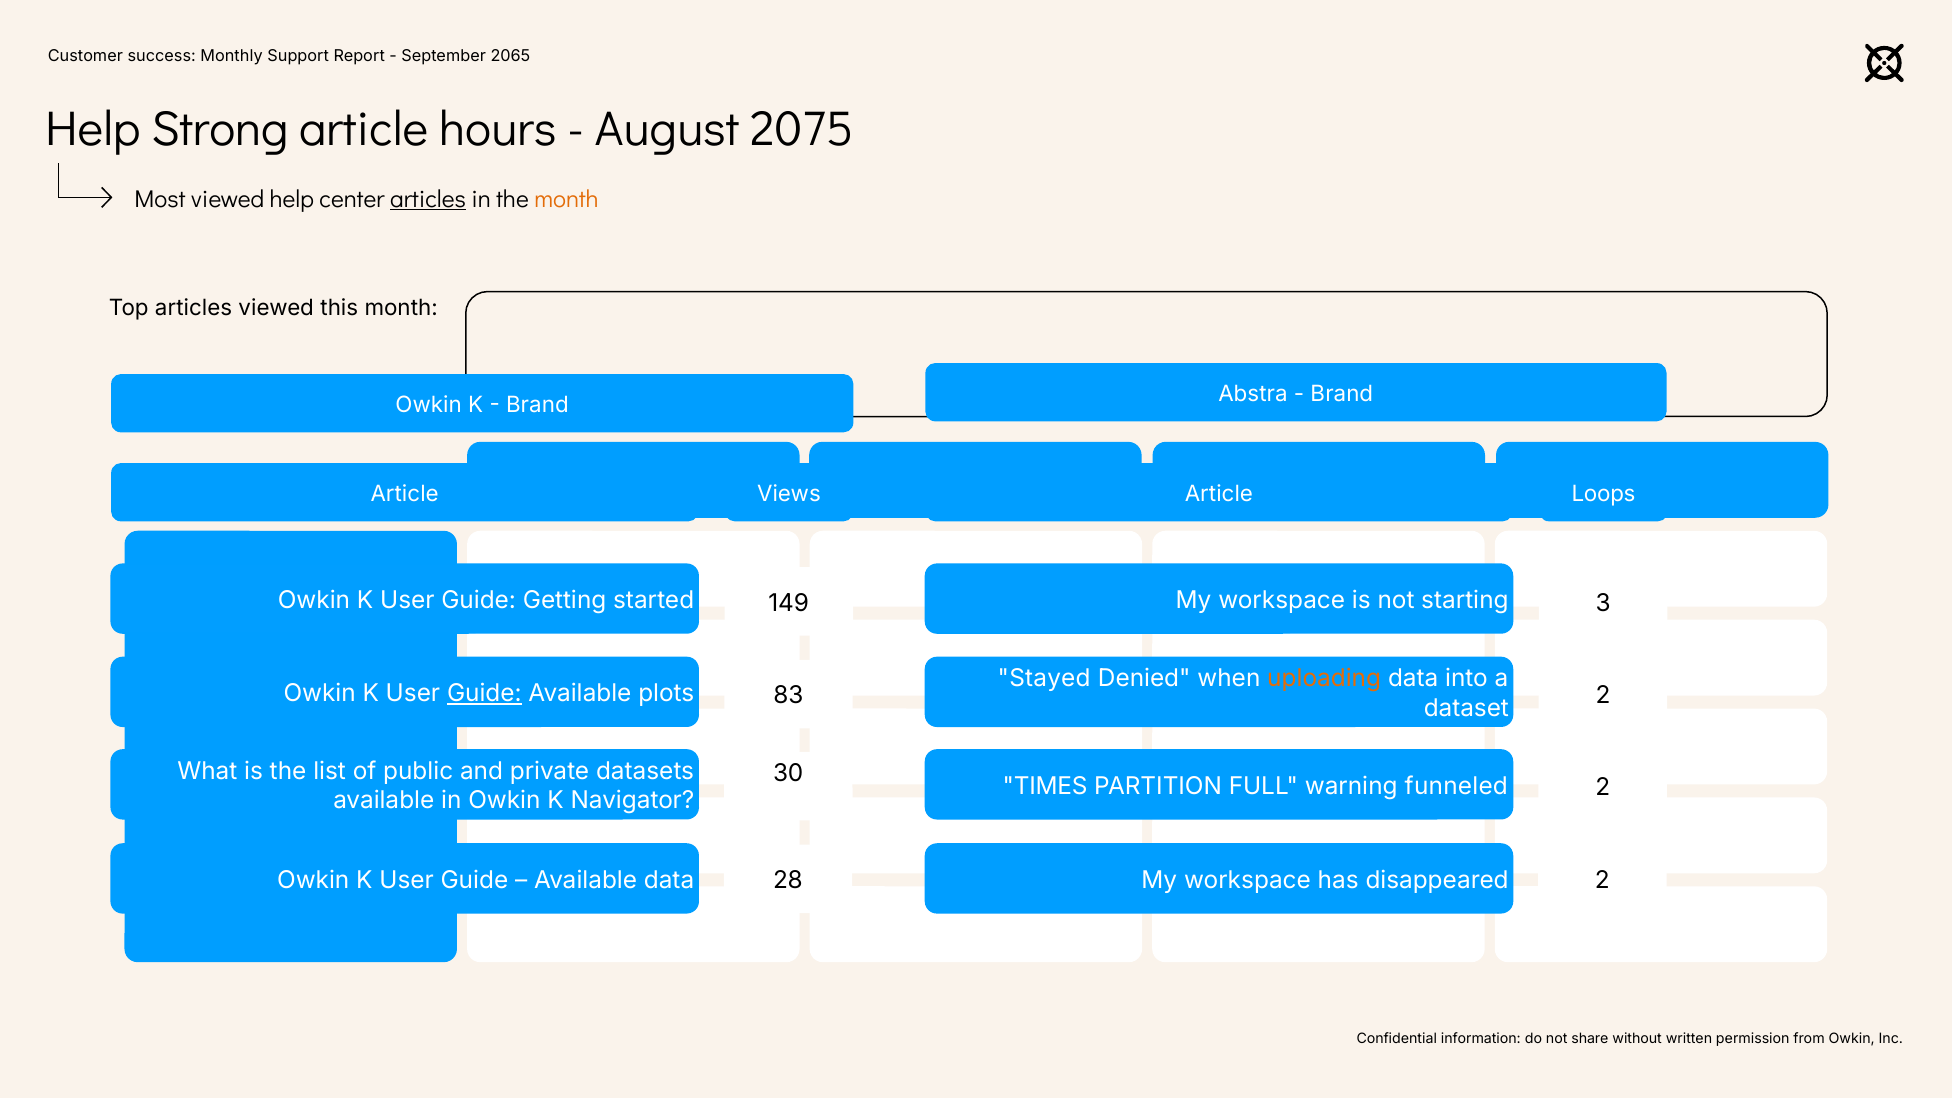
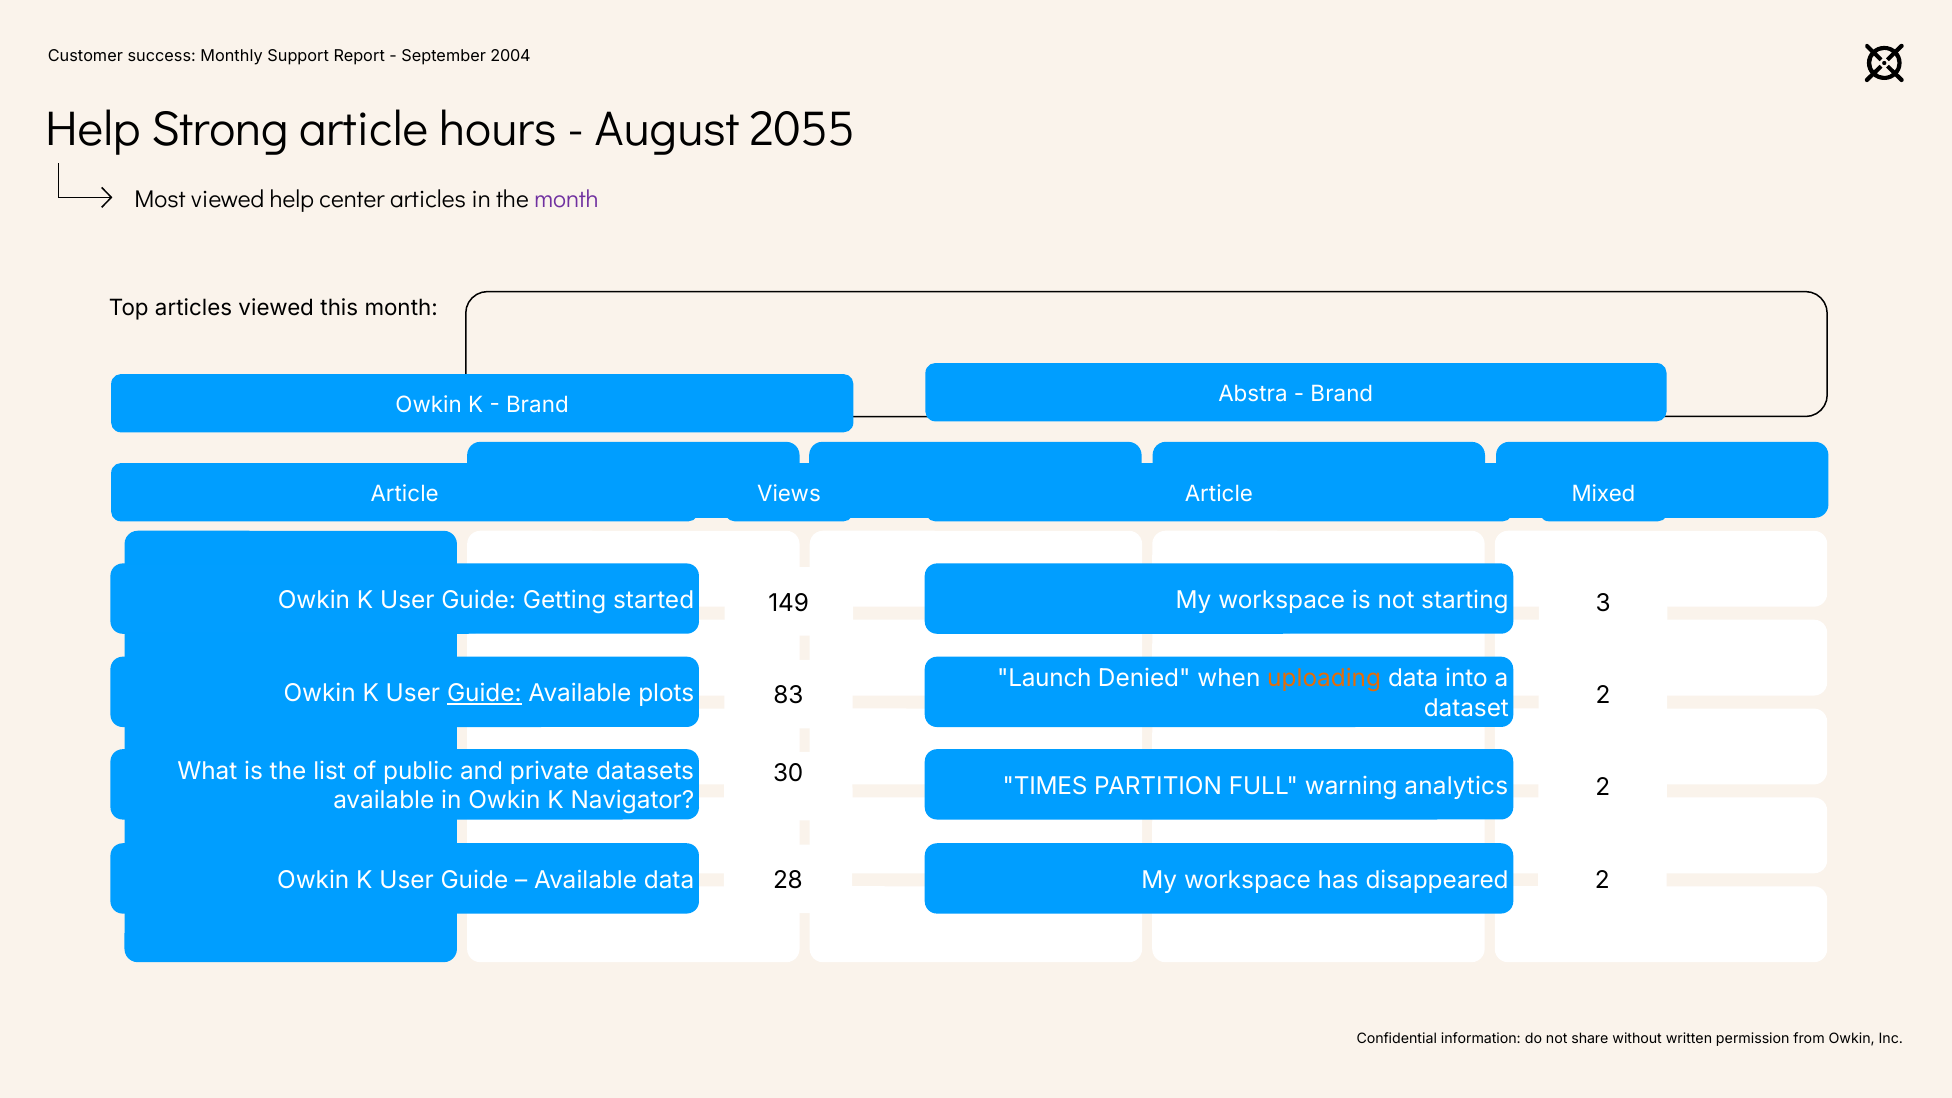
2065: 2065 -> 2004 (511, 56)
2075: 2075 -> 2055 (802, 130)
articles underline: present -> none (428, 199)
month colour: orange -> purple (567, 199)
Loops: Loops -> Mixed (1603, 494)
Stayed: Stayed -> Launch (1044, 679)
funneled: funneled -> analytics (1456, 786)
